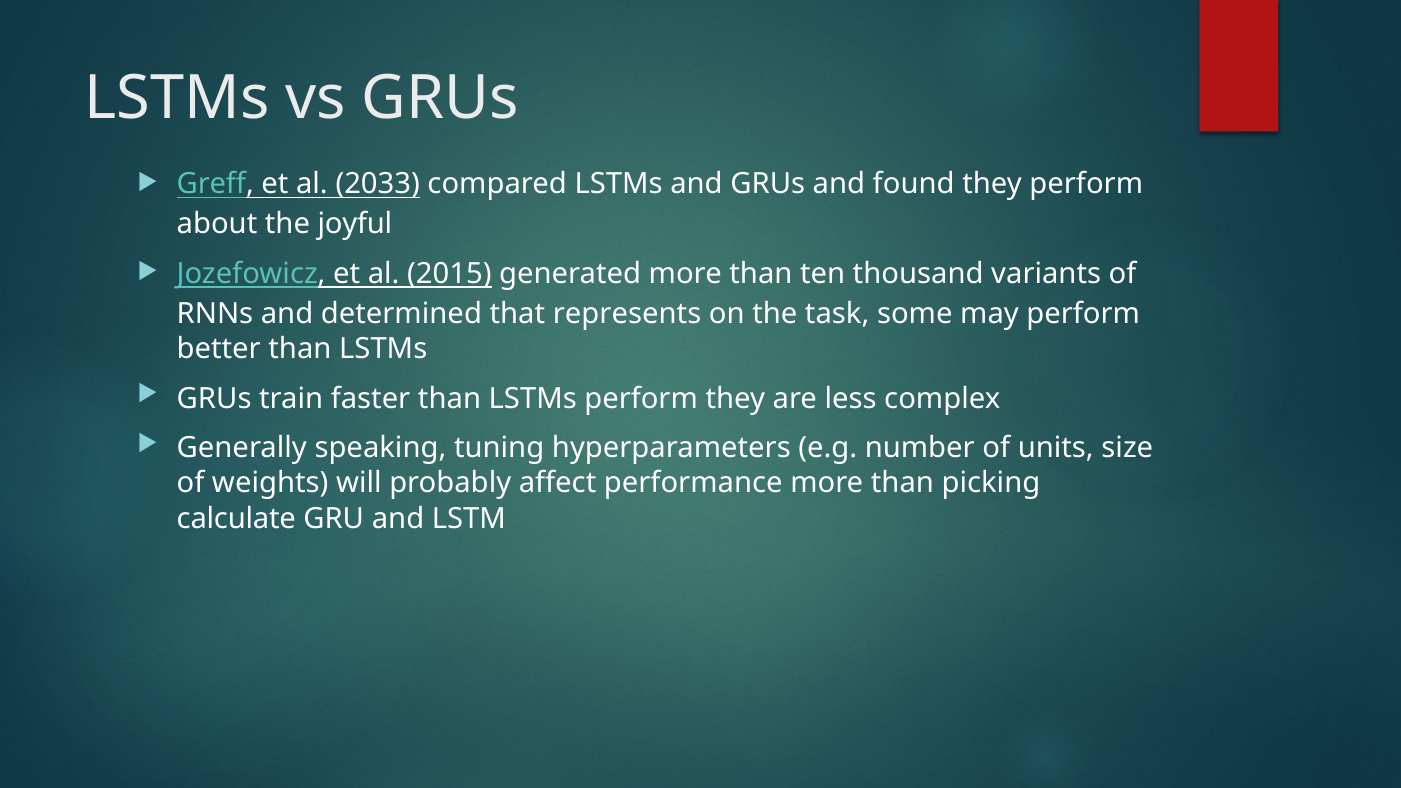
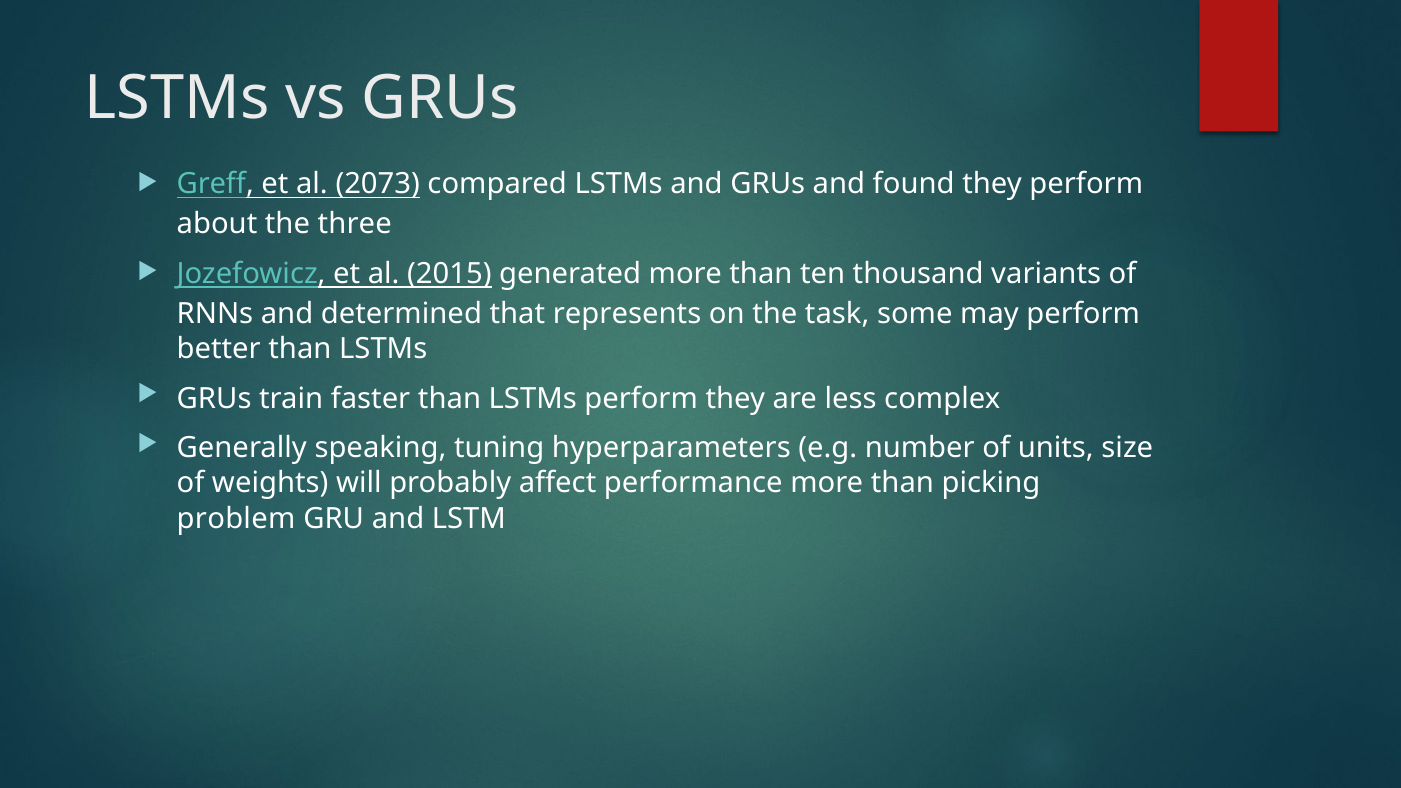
2033: 2033 -> 2073 (378, 184)
joyful: joyful -> three (355, 224)
calculate: calculate -> problem (236, 518)
